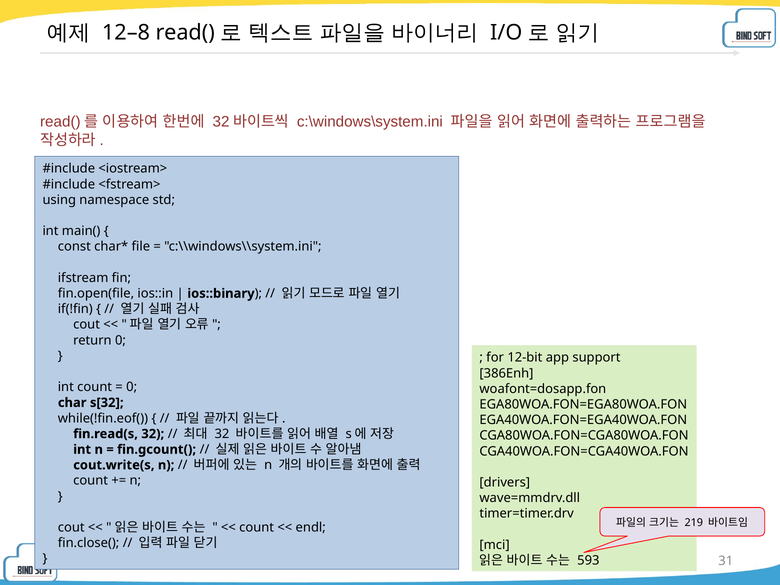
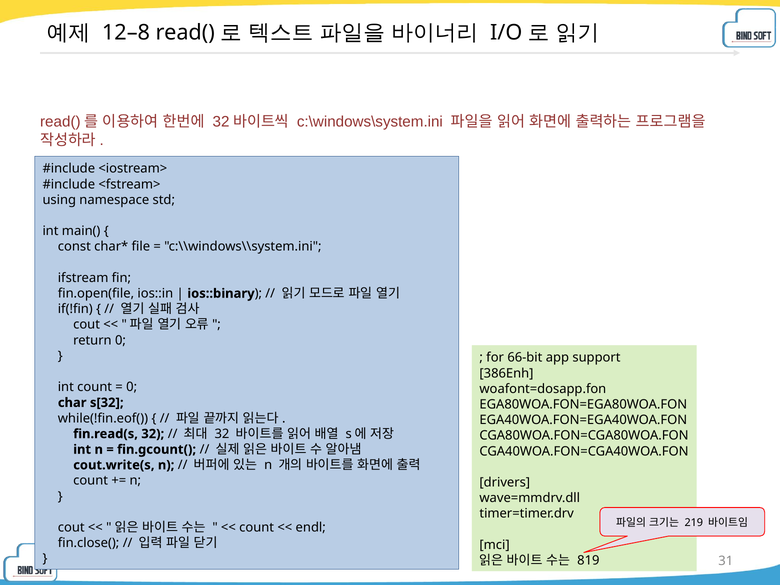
12-bit: 12-bit -> 66-bit (525, 358)
593: 593 -> 819 (588, 561)
